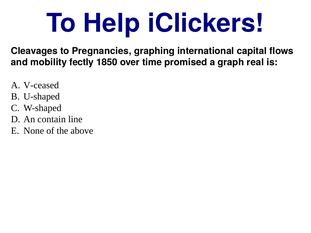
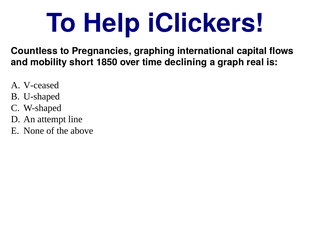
Cleavages: Cleavages -> Countless (34, 51)
fectly: fectly -> short (82, 62)
promised: promised -> declining (186, 62)
contain: contain -> attempt (52, 119)
